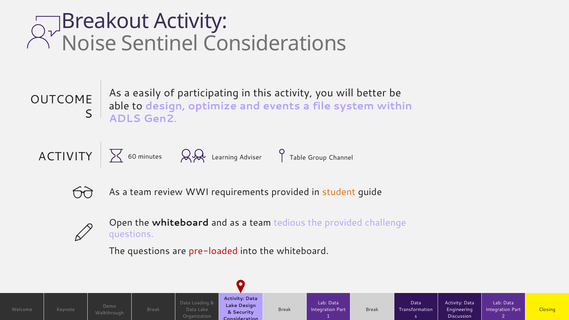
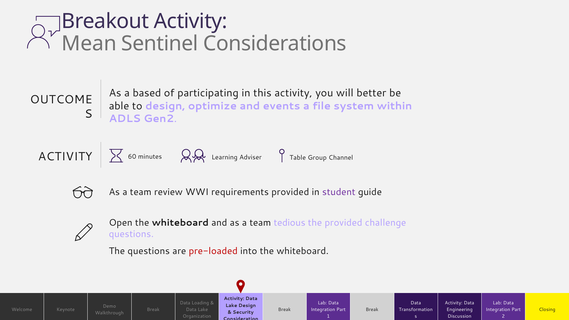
Noise: Noise -> Mean (89, 44)
easily: easily -> based (147, 93)
student colour: orange -> purple (339, 192)
